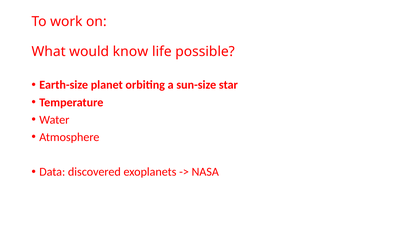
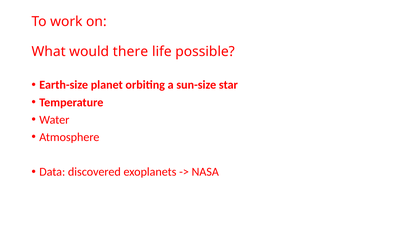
know: know -> there (130, 51)
